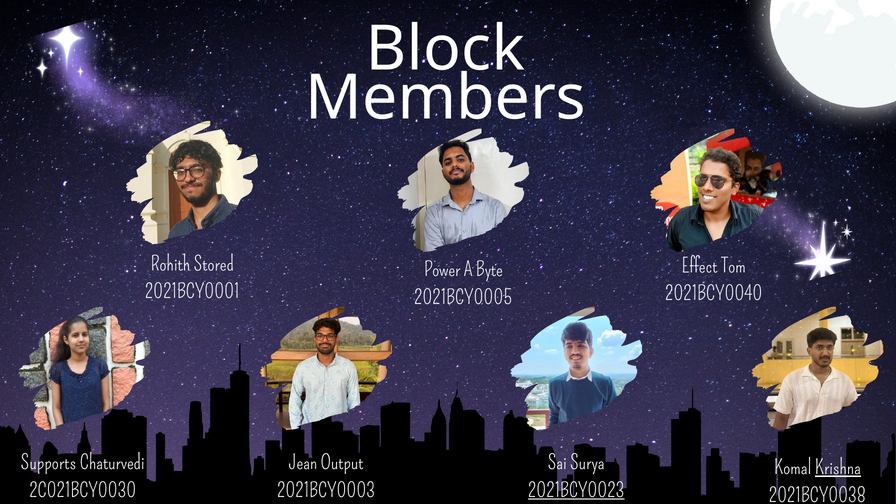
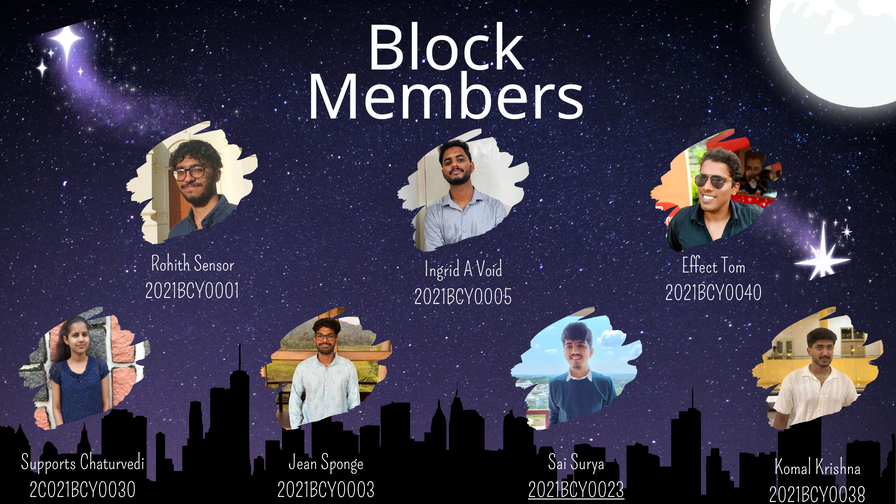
Stored: Stored -> Sensor (214, 264)
Power: Power -> Ingrid (442, 270)
Byte: Byte -> Void (489, 270)
Output: Output -> Sponge (342, 463)
Krishna underline: present -> none (838, 468)
